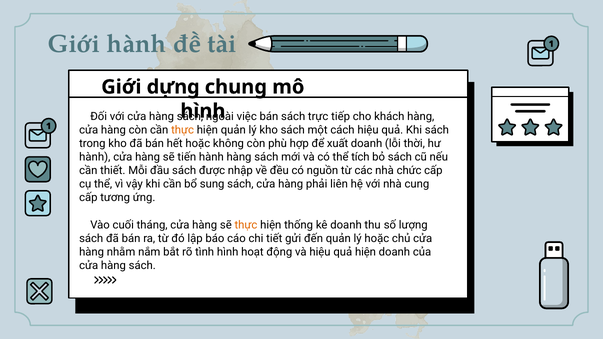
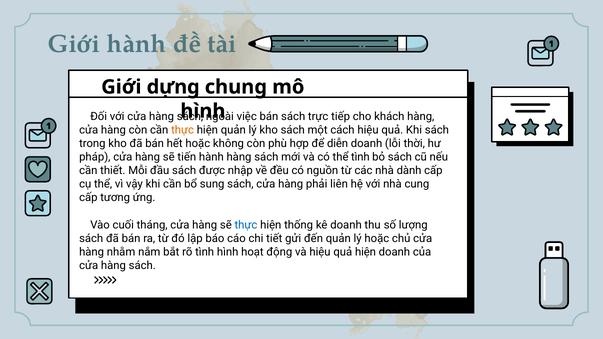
xuất: xuất -> diễn (338, 144)
hành: hành -> pháp (95, 157)
thể tích: tích -> tình (360, 157)
chức: chức -> dành (409, 171)
thực colour: orange -> blue (246, 225)
